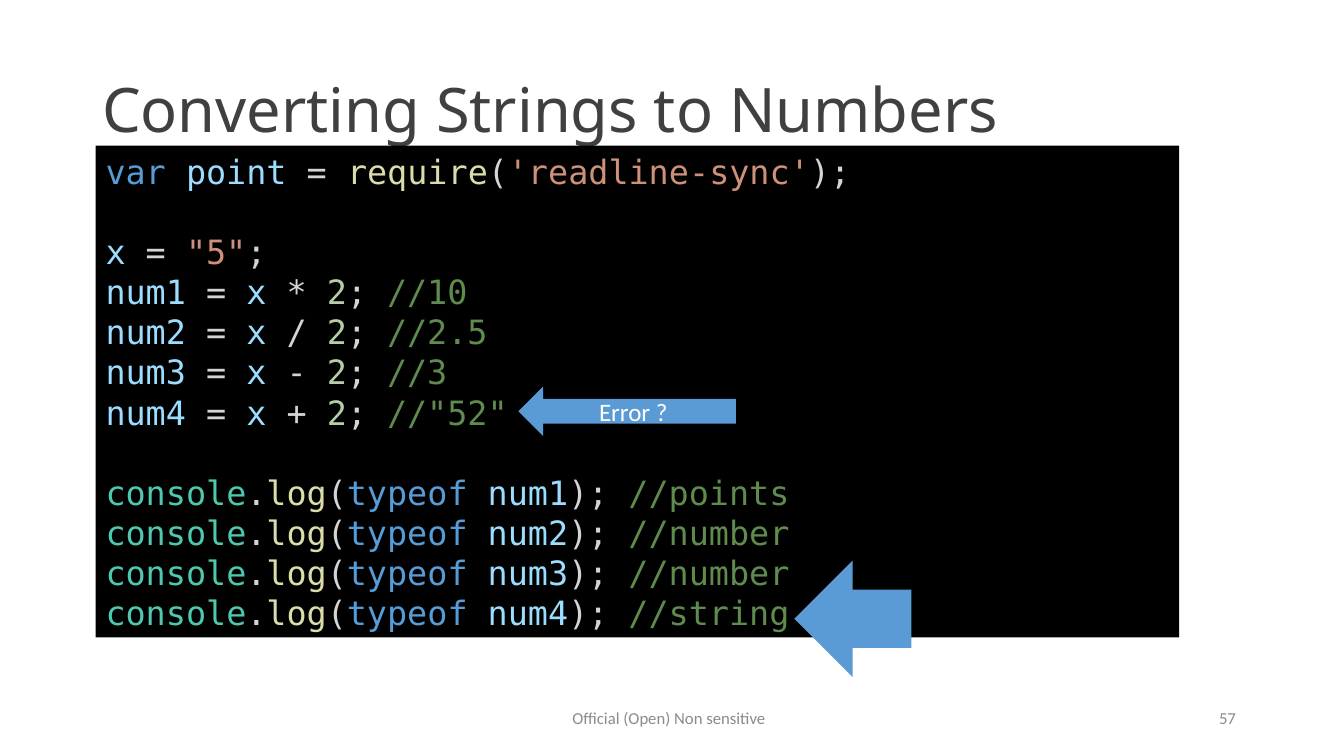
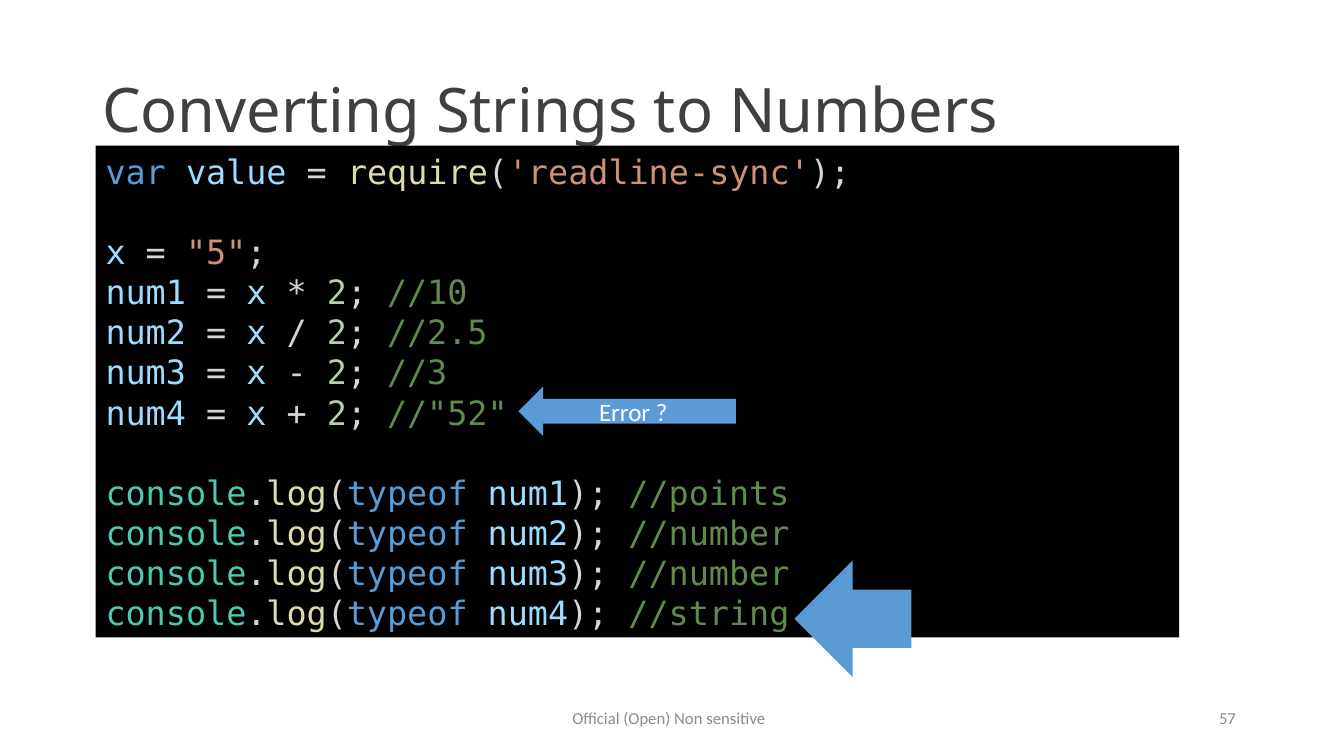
point: point -> value (236, 173)
